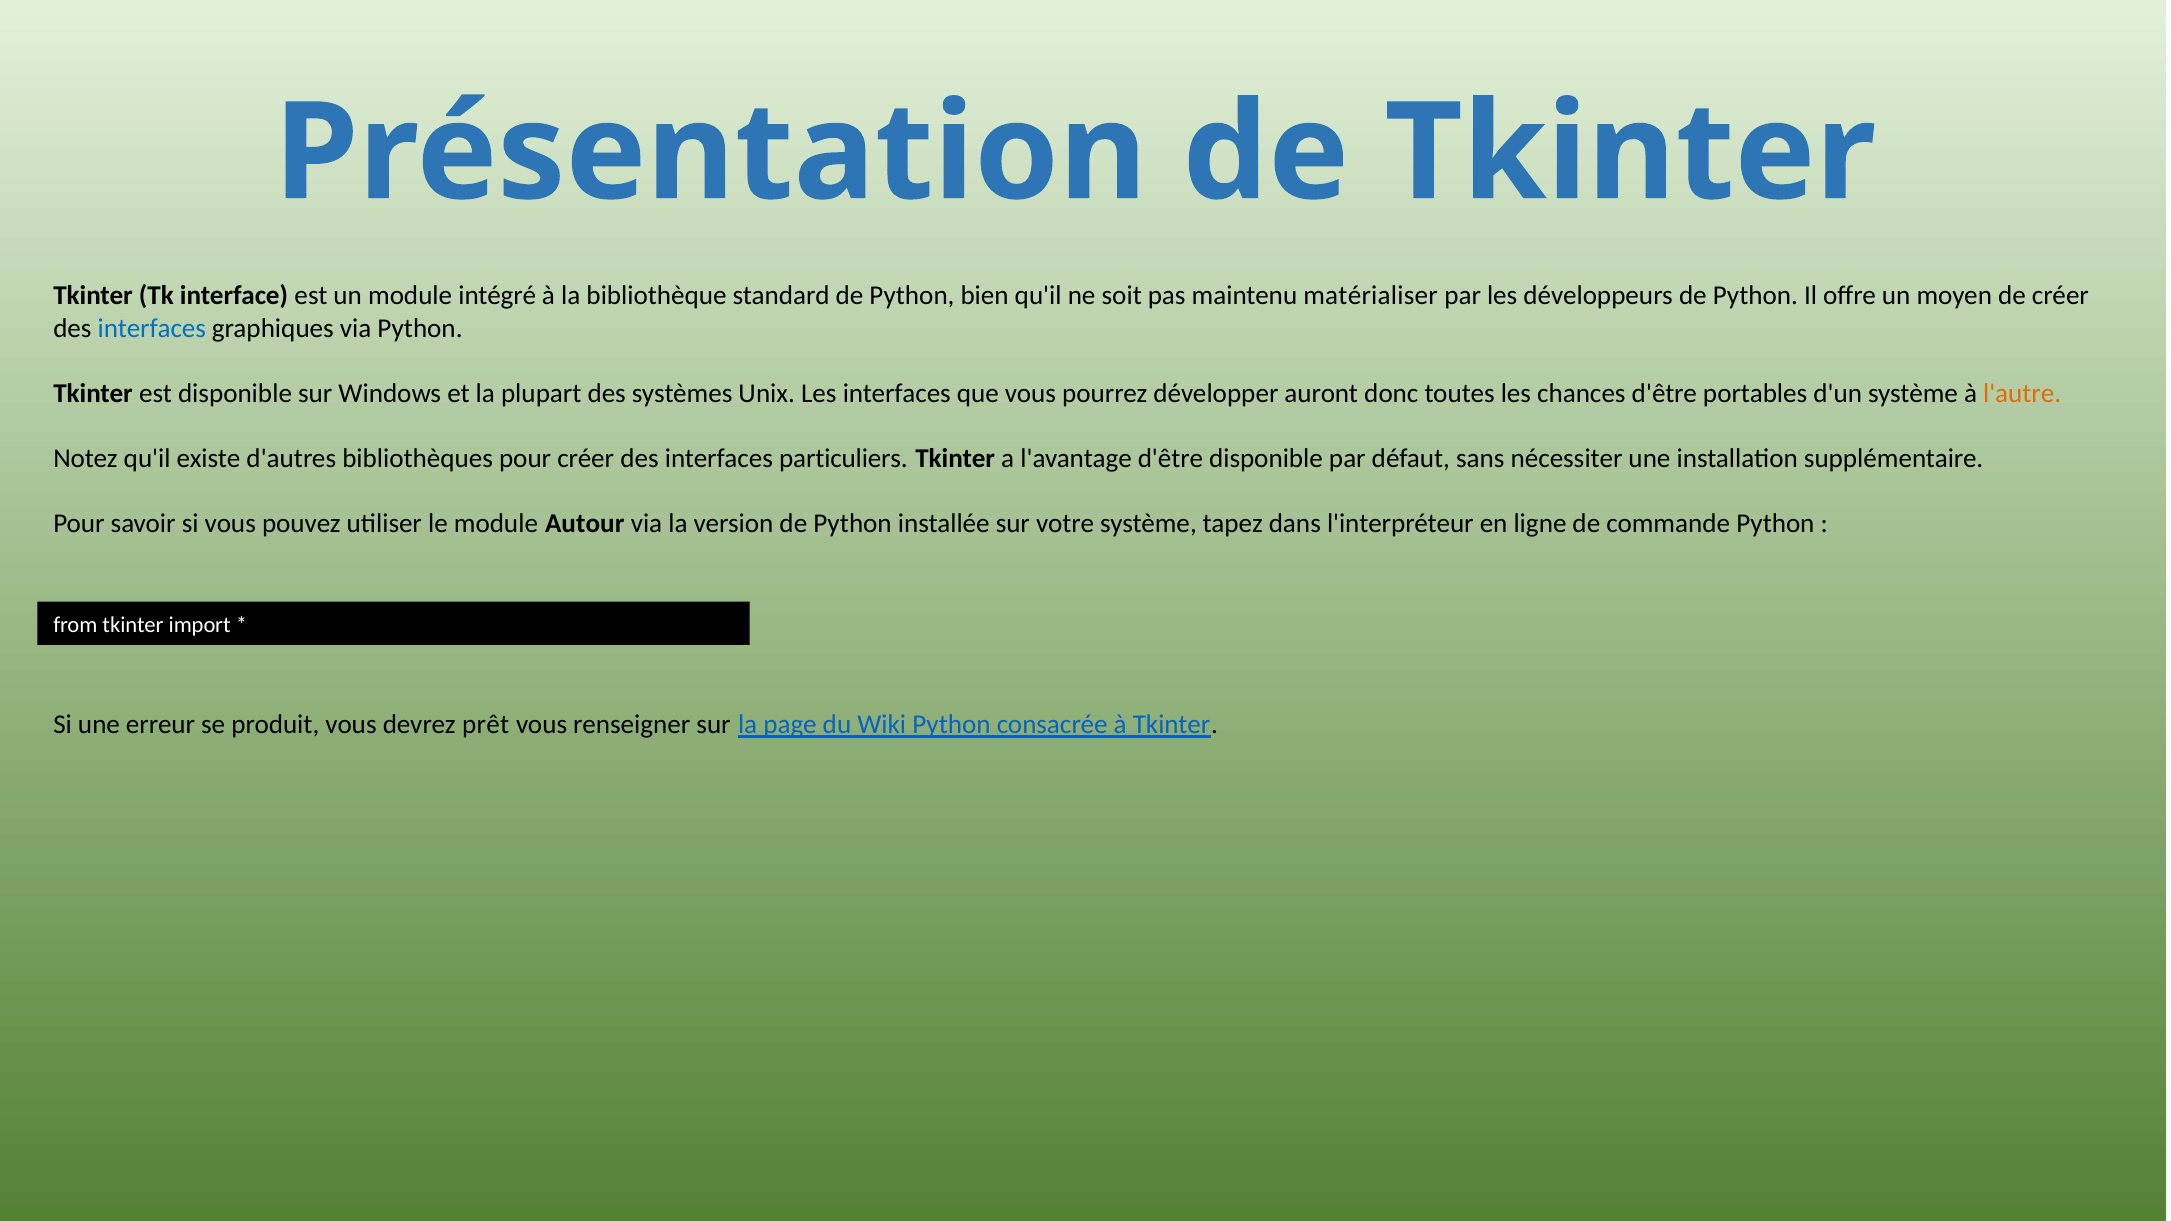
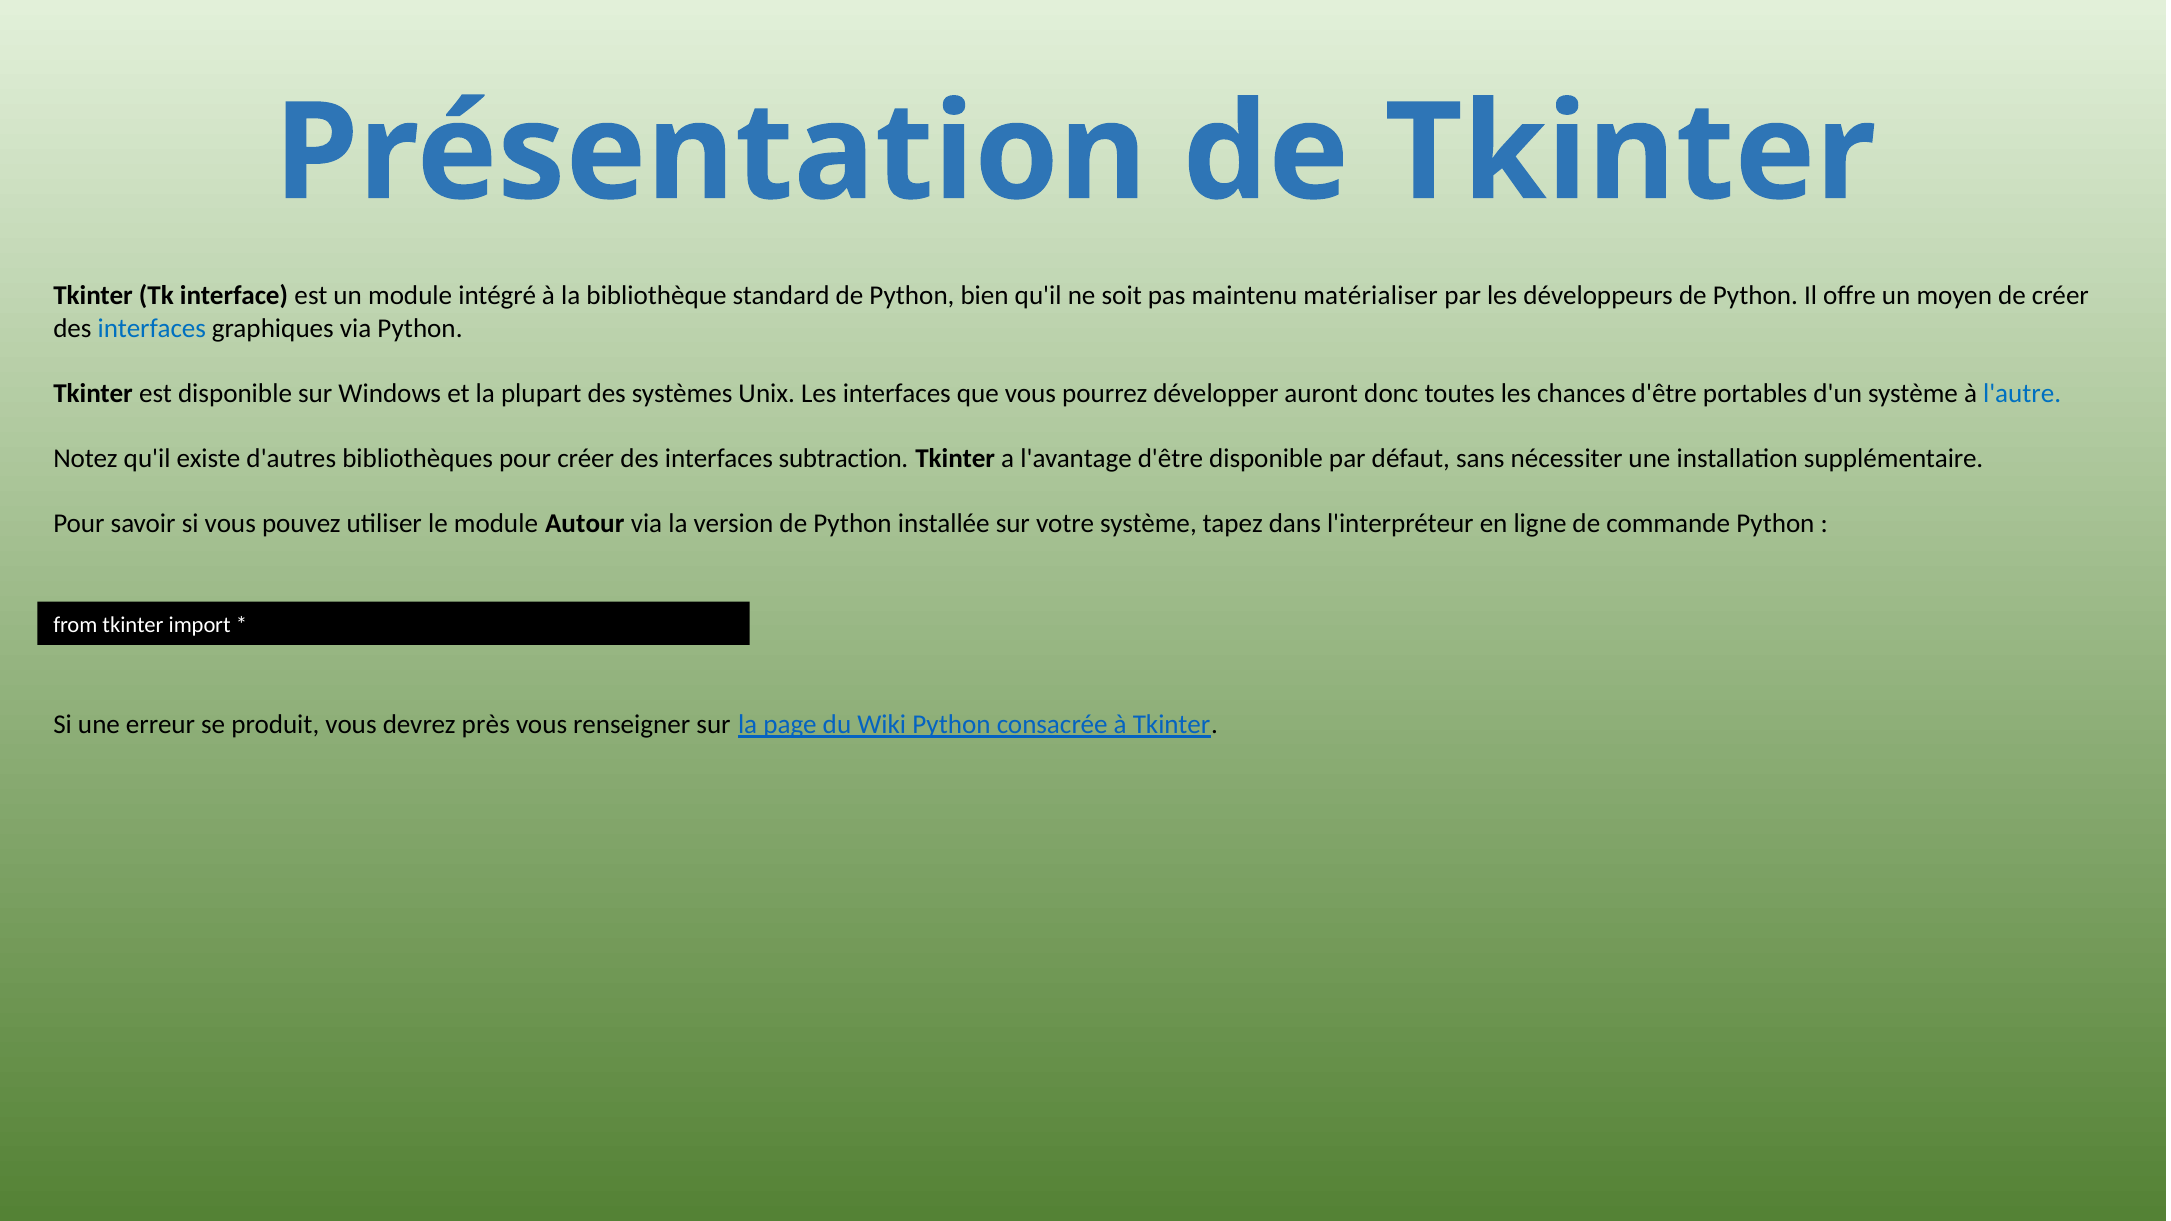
l'autre colour: orange -> blue (2022, 393)
particuliers: particuliers -> subtraction (844, 458)
prêt: prêt -> près (486, 725)
